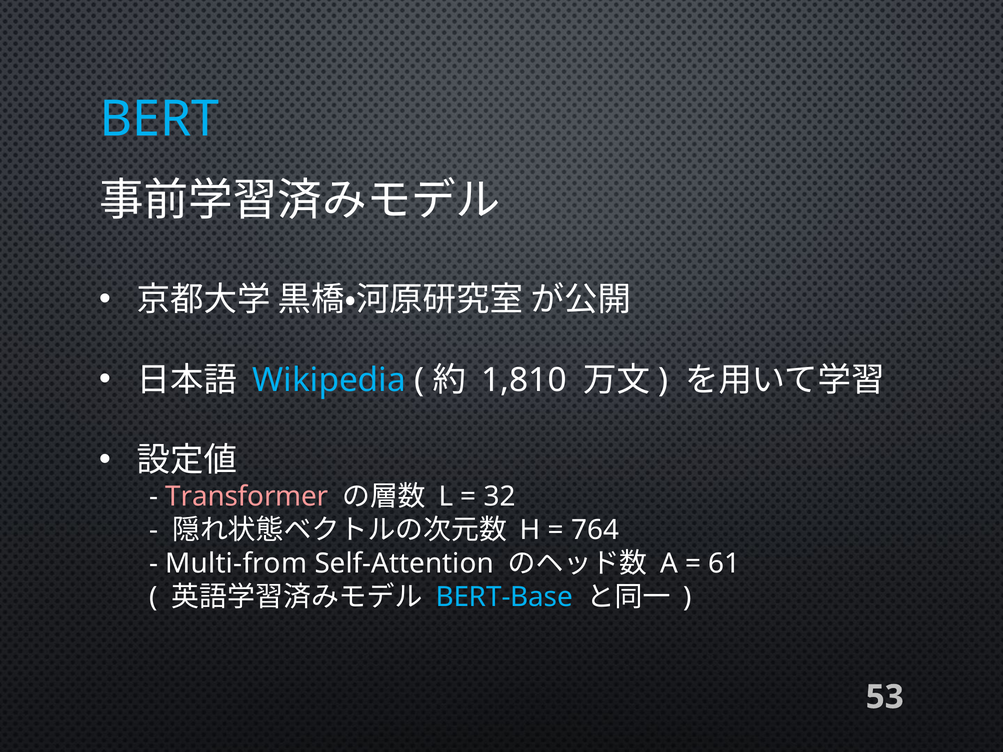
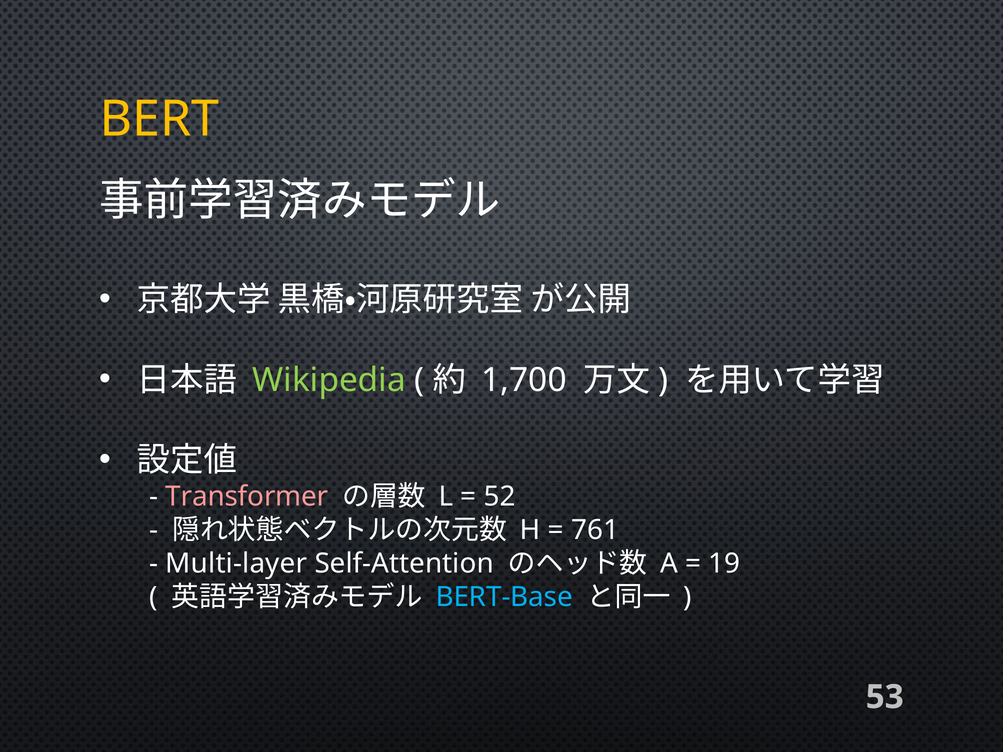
BERT colour: light blue -> yellow (160, 119)
Wikipedia colour: light blue -> light green (329, 380)
1,810: 1,810 -> 1,700 (524, 380)
32: 32 -> 52 (500, 497)
764: 764 -> 761 (595, 530)
Multi-from: Multi-from -> Multi-layer (236, 564)
61: 61 -> 19 (724, 564)
